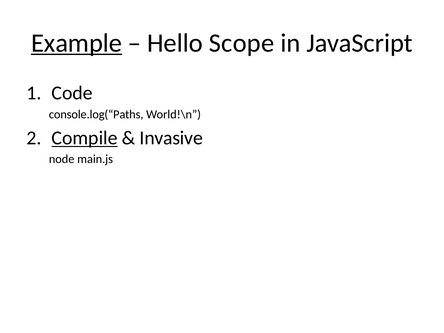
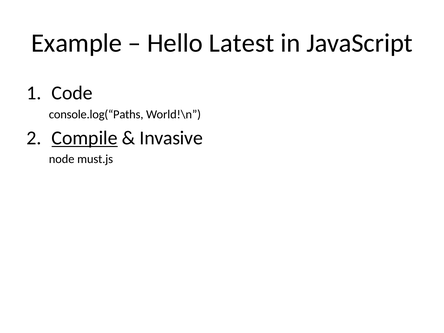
Example underline: present -> none (77, 43)
Scope: Scope -> Latest (242, 43)
main.js: main.js -> must.js (95, 159)
